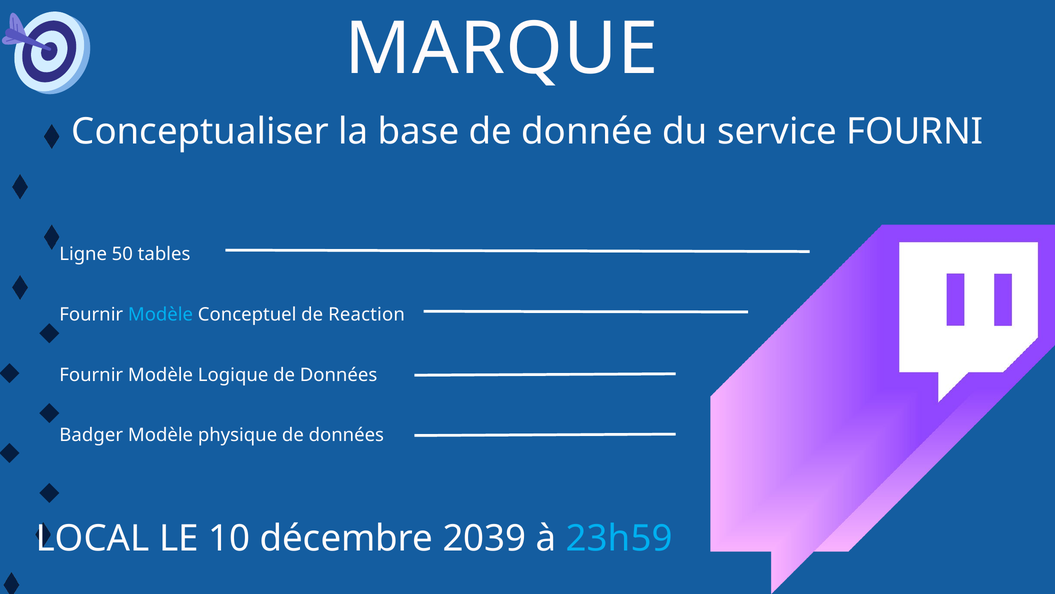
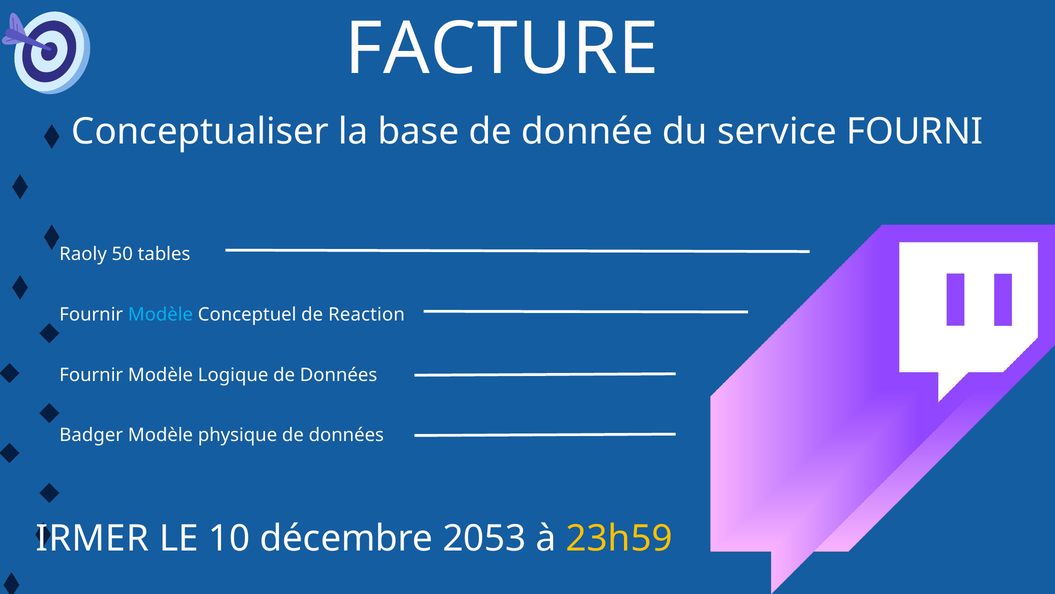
MARQUE: MARQUE -> FACTURE (502, 49)
Ligne: Ligne -> Raoly (83, 254)
LOCAL: LOCAL -> IRMER (92, 538)
2039: 2039 -> 2053 (484, 538)
23h59 colour: light blue -> yellow (619, 538)
